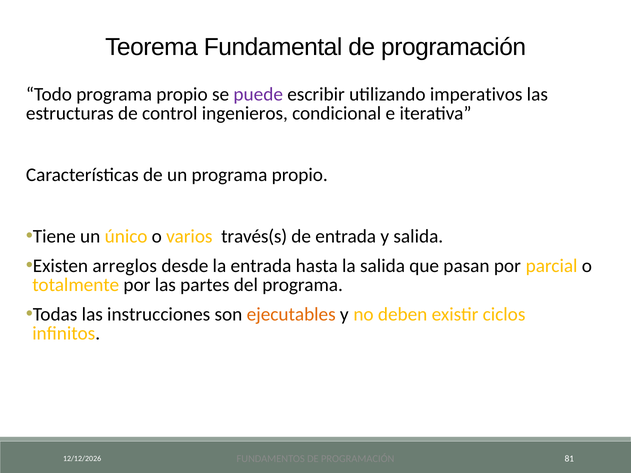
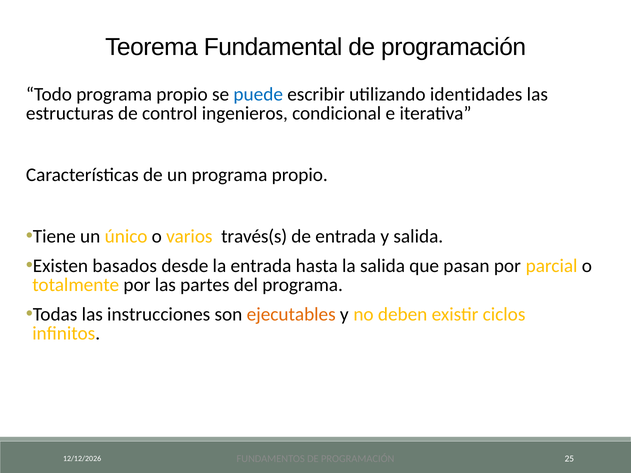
puede colour: purple -> blue (258, 95)
imperativos: imperativos -> identidades (476, 95)
arreglos: arreglos -> basados (125, 266)
81: 81 -> 25 (569, 459)
